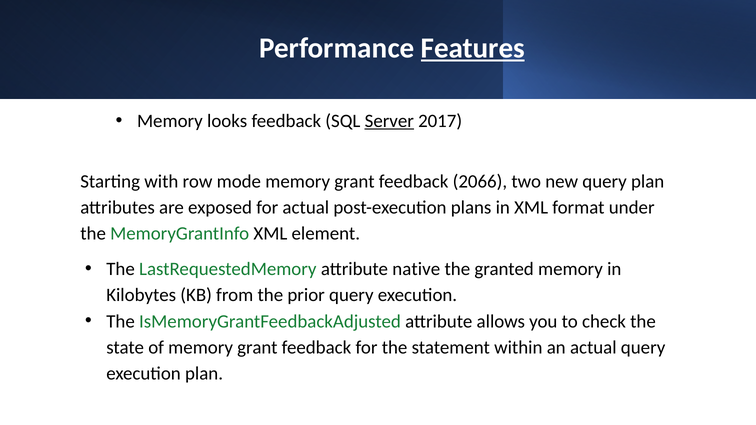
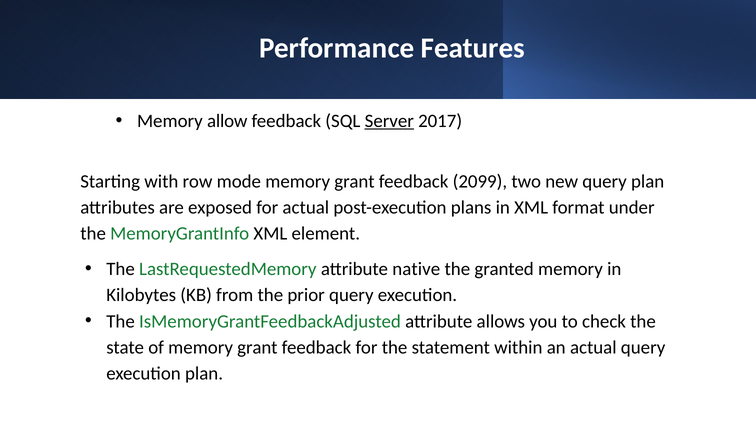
Features underline: present -> none (473, 48)
looks: looks -> allow (227, 121)
2066: 2066 -> 2099 (480, 182)
